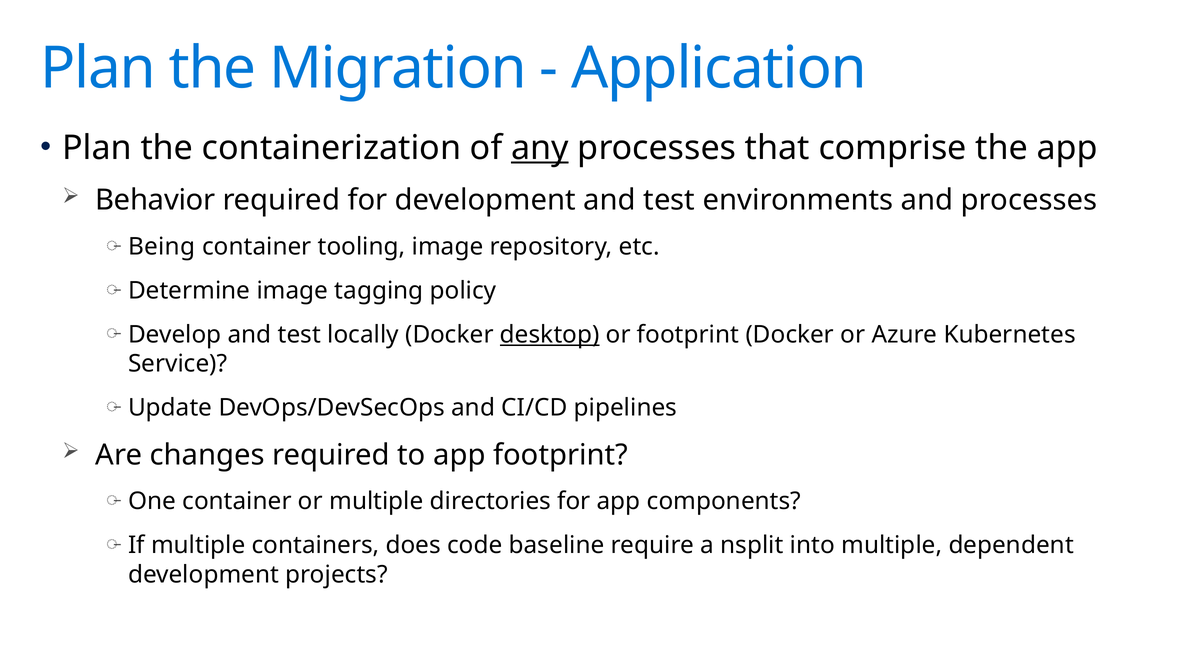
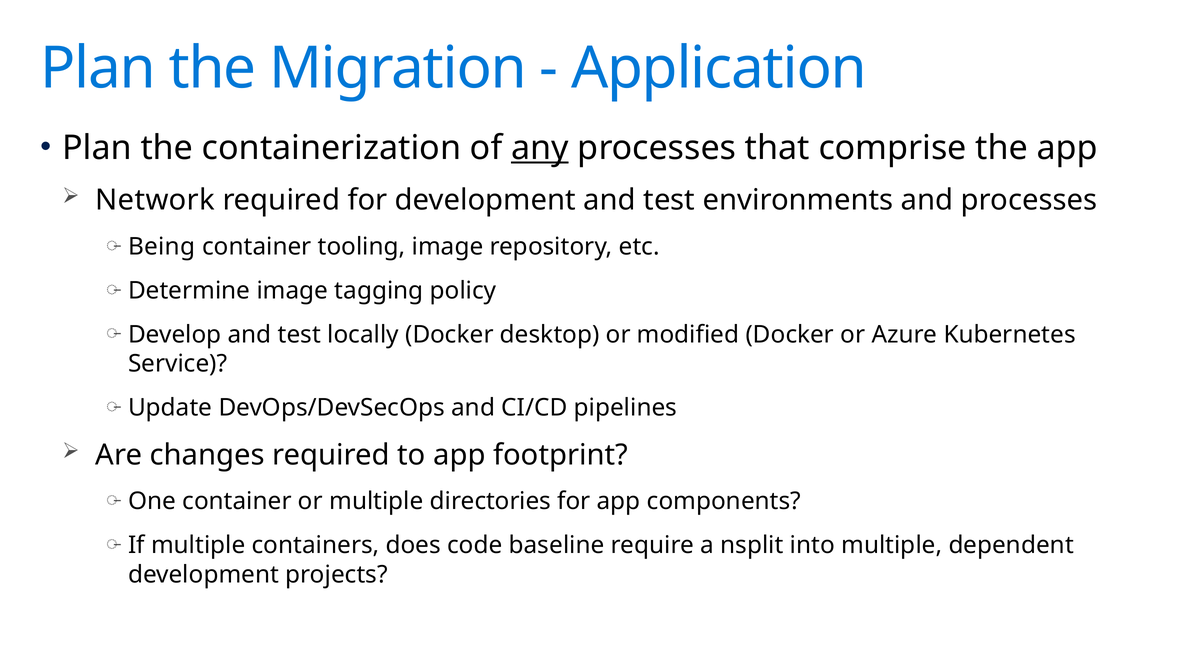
Behavior: Behavior -> Network (155, 200)
desktop underline: present -> none (550, 335)
or footprint: footprint -> modified (688, 335)
